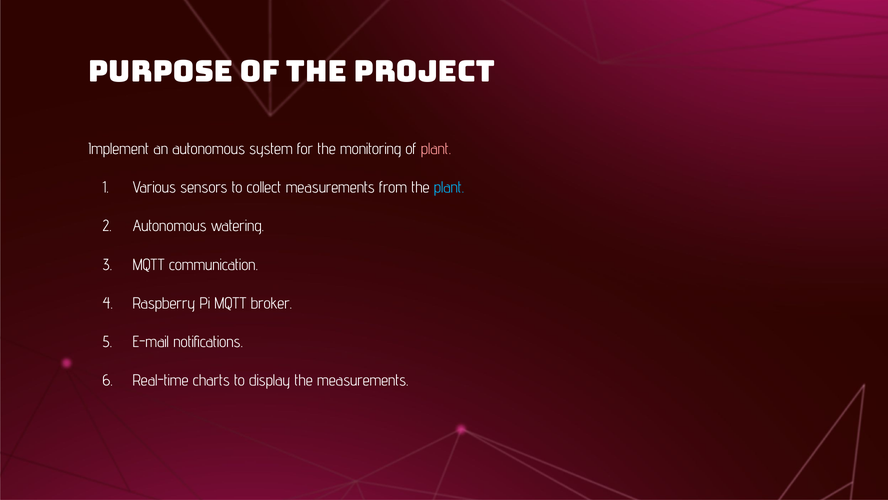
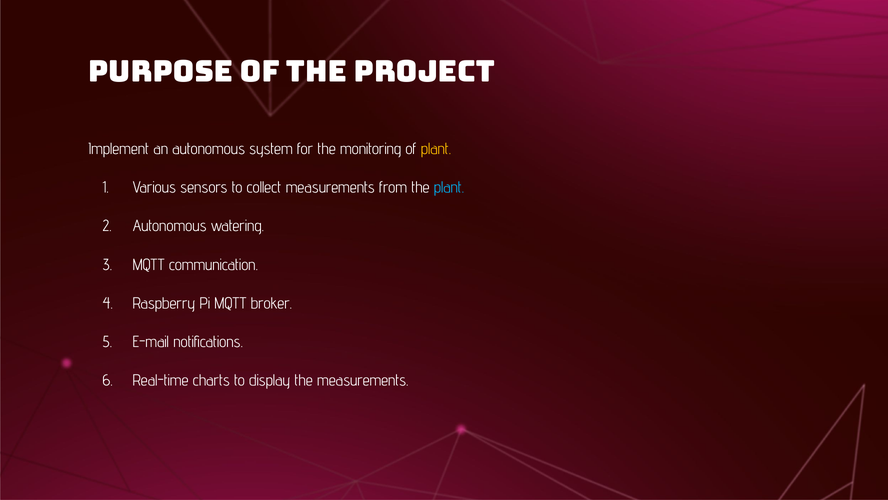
plant colour: pink -> yellow (436, 149)
